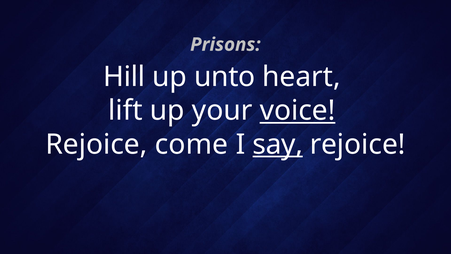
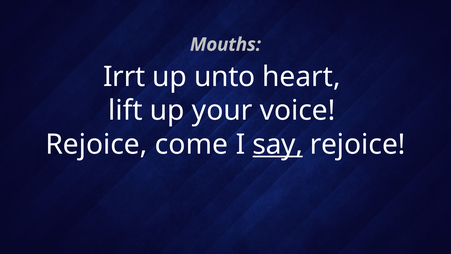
Prisons: Prisons -> Mouths (226, 45)
Hill: Hill -> Irrt (124, 77)
voice underline: present -> none (298, 110)
